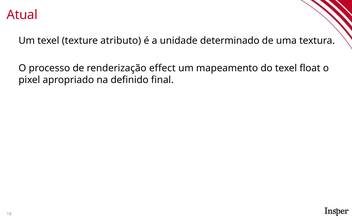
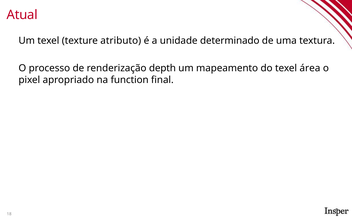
effect: effect -> depth (162, 68)
float: float -> área (310, 68)
definido: definido -> function (130, 80)
